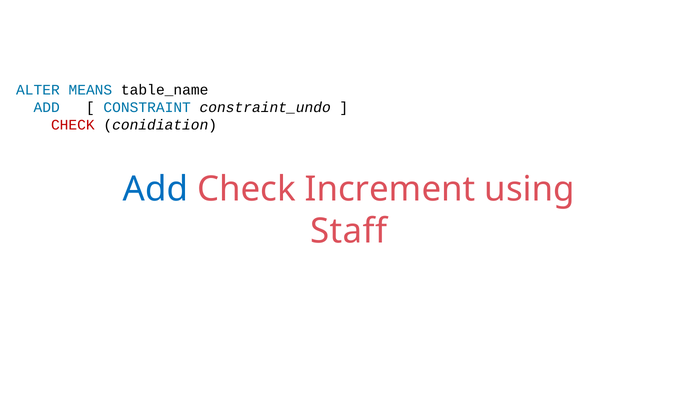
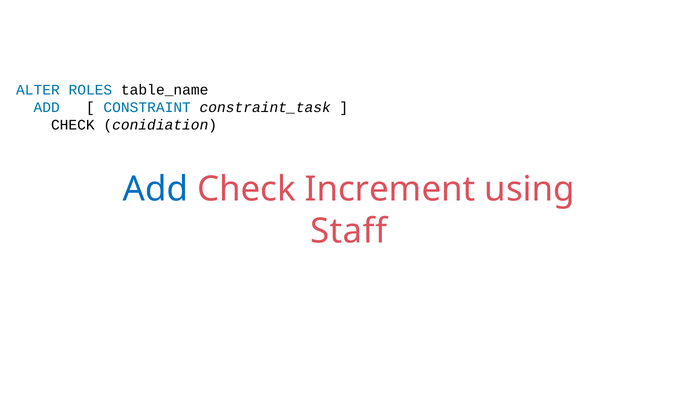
MEANS: MEANS -> ROLES (90, 90)
constraint_undo: constraint_undo -> constraint_task (265, 107)
CHECK colour: red -> black (73, 125)
